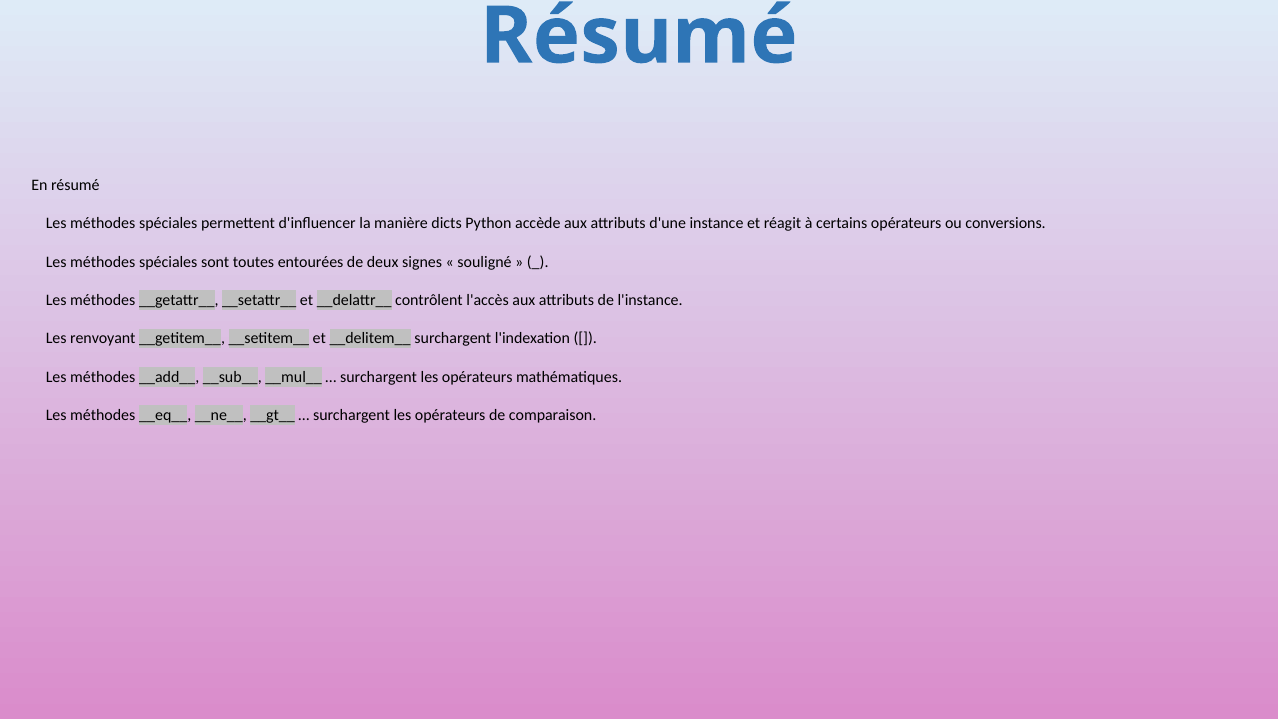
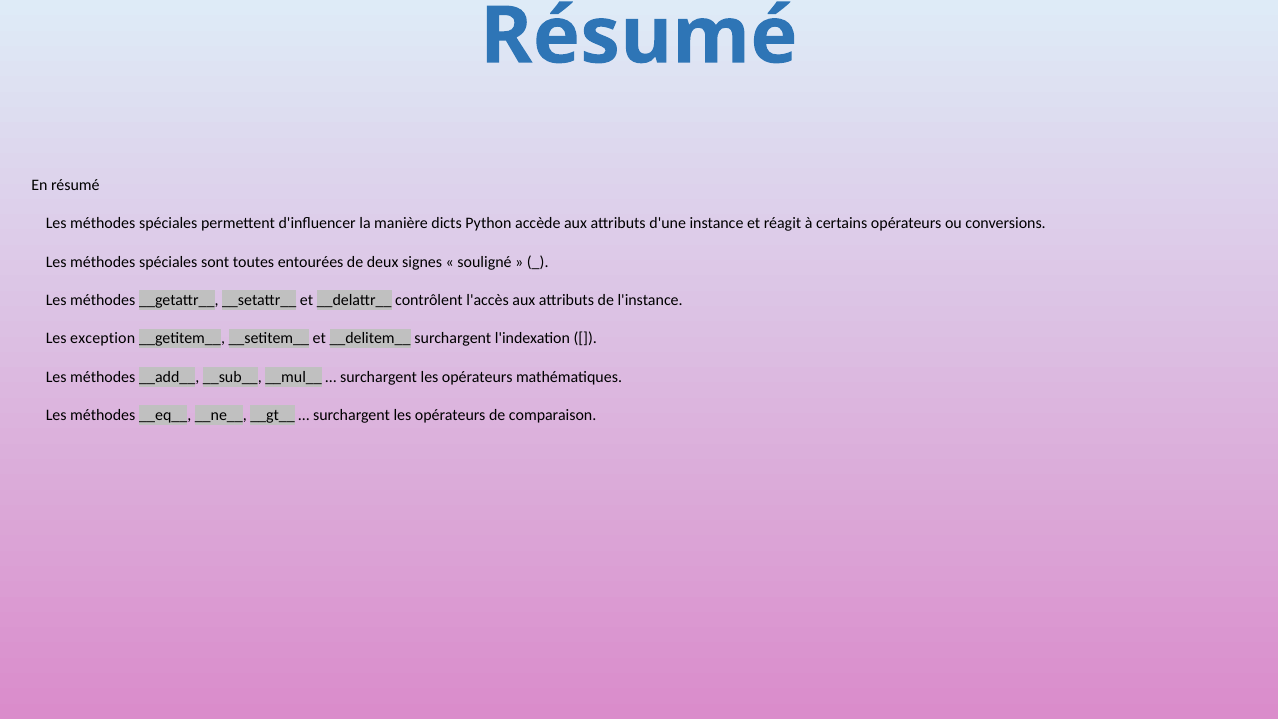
renvoyant: renvoyant -> exception (103, 339)
